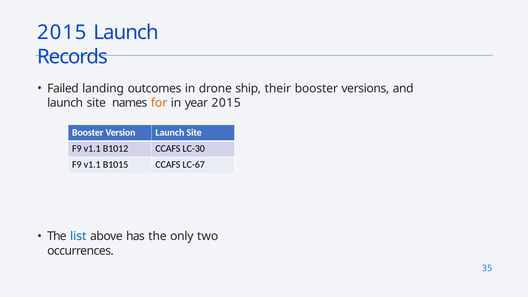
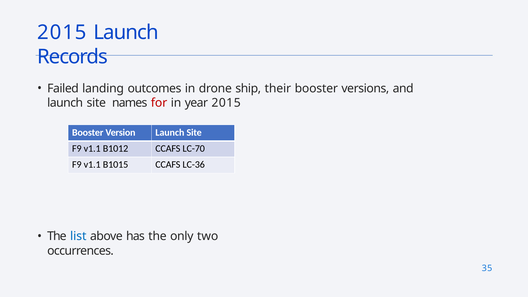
for colour: orange -> red (159, 103)
LC-30: LC-30 -> LC-70 (194, 149)
LC-67: LC-67 -> LC-36 (194, 165)
